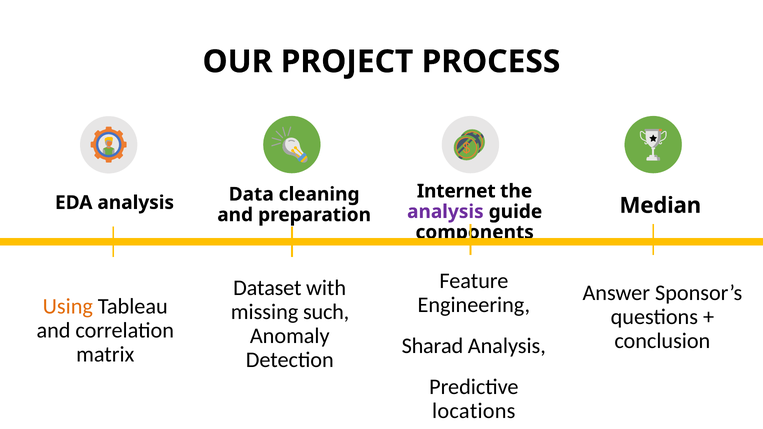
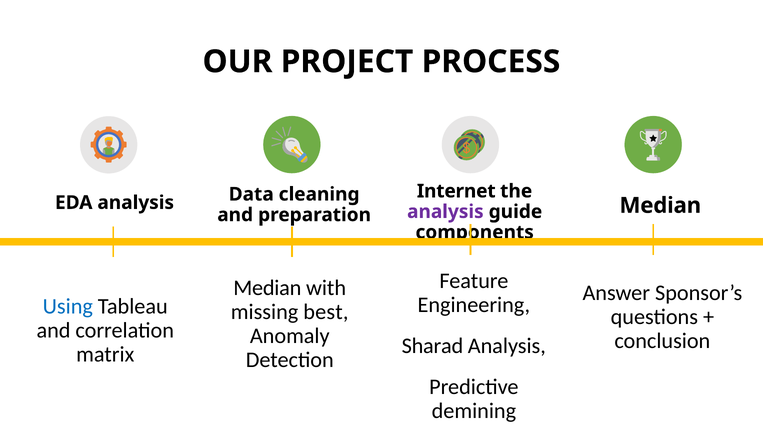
Dataset: Dataset -> Median (267, 288)
Using colour: orange -> blue (68, 307)
such: such -> best (326, 312)
locations: locations -> demining (474, 411)
